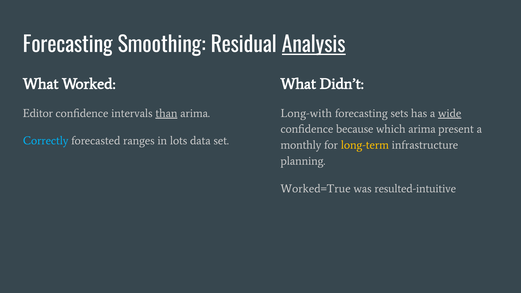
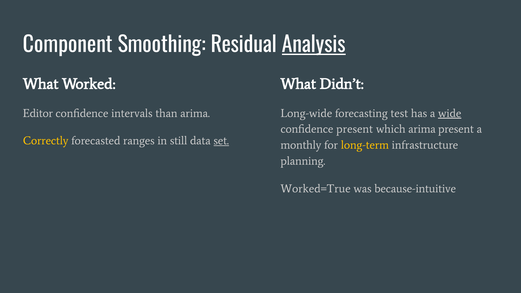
Forecasting: Forecasting -> Component (68, 45)
than underline: present -> none (166, 113)
Long-with: Long-with -> Long-wide (306, 113)
sets: sets -> test (399, 113)
confidence because: because -> present (355, 129)
Correctly colour: light blue -> yellow (46, 141)
lots: lots -> still (179, 141)
set underline: none -> present (221, 141)
resulted-intuitive: resulted-intuitive -> because-intuitive (415, 189)
